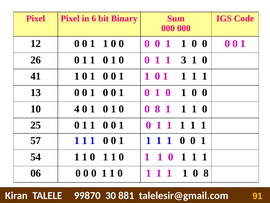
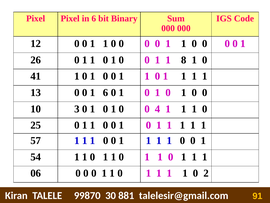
3: 3 -> 8 (184, 60)
0: 0 -> 6 (106, 92)
4: 4 -> 3 (77, 109)
0 0 8: 8 -> 4 (158, 109)
1 0 8: 8 -> 2 (206, 173)
